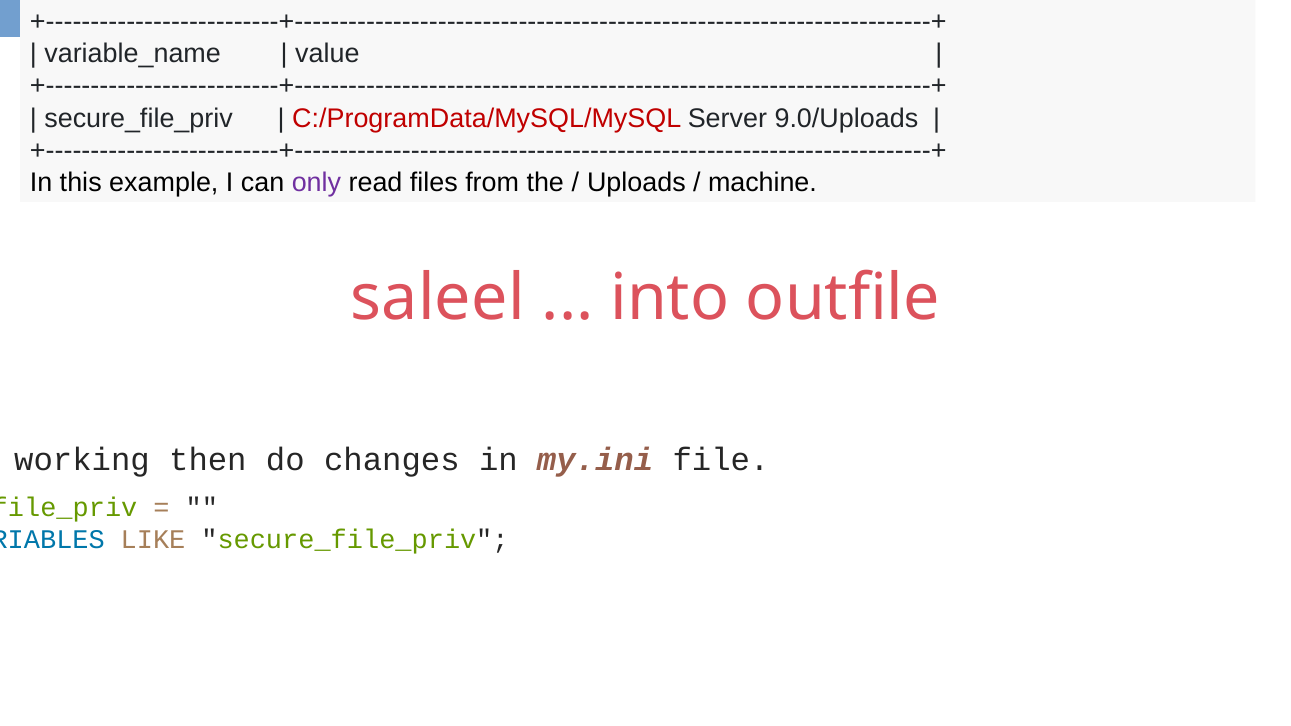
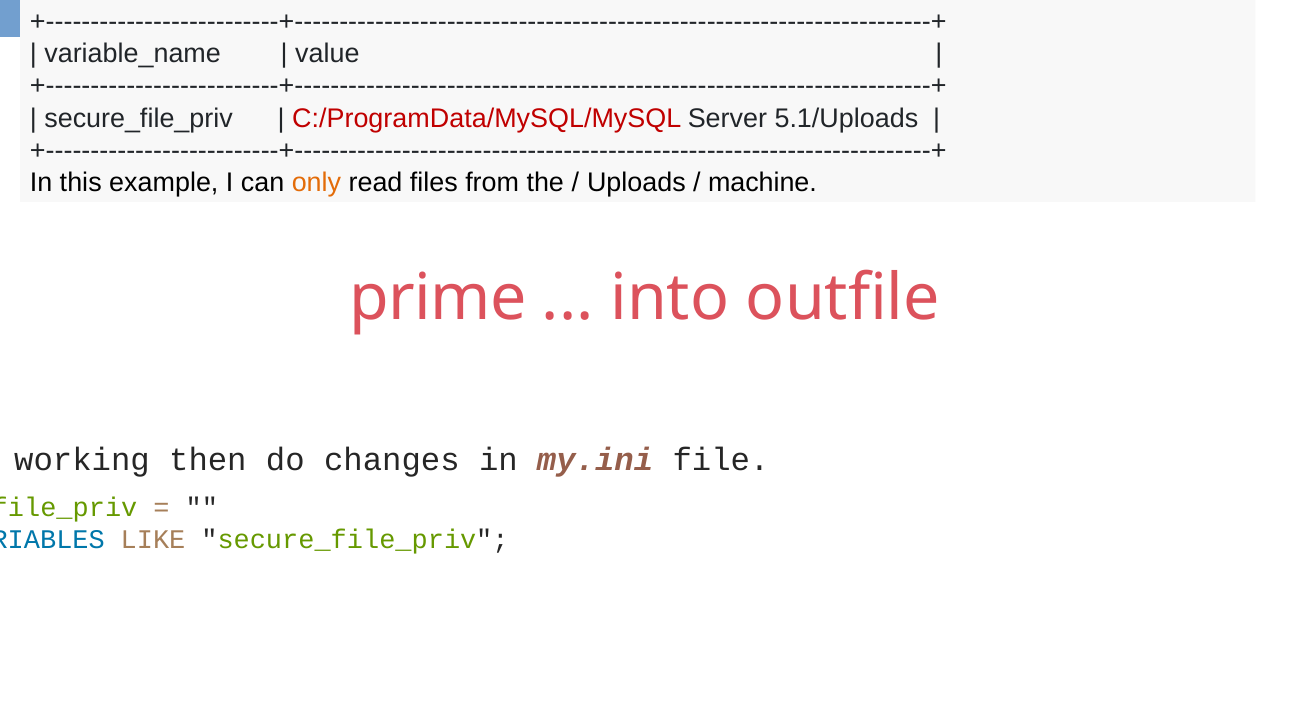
9.0/Uploads: 9.0/Uploads -> 5.1/Uploads (846, 118)
only colour: purple -> orange (316, 183)
saleel: saleel -> prime (438, 298)
